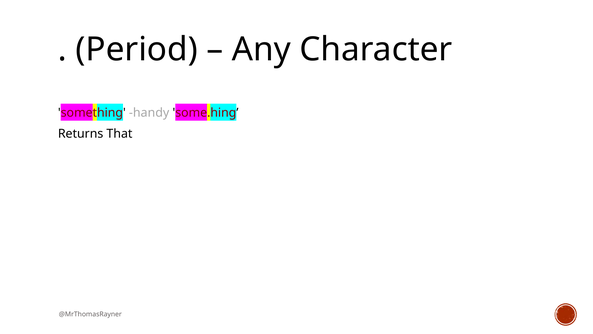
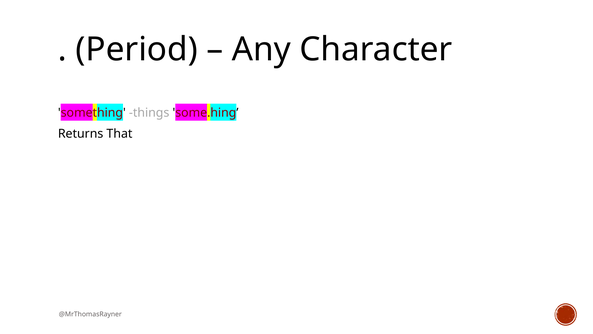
handy: handy -> things (149, 113)
